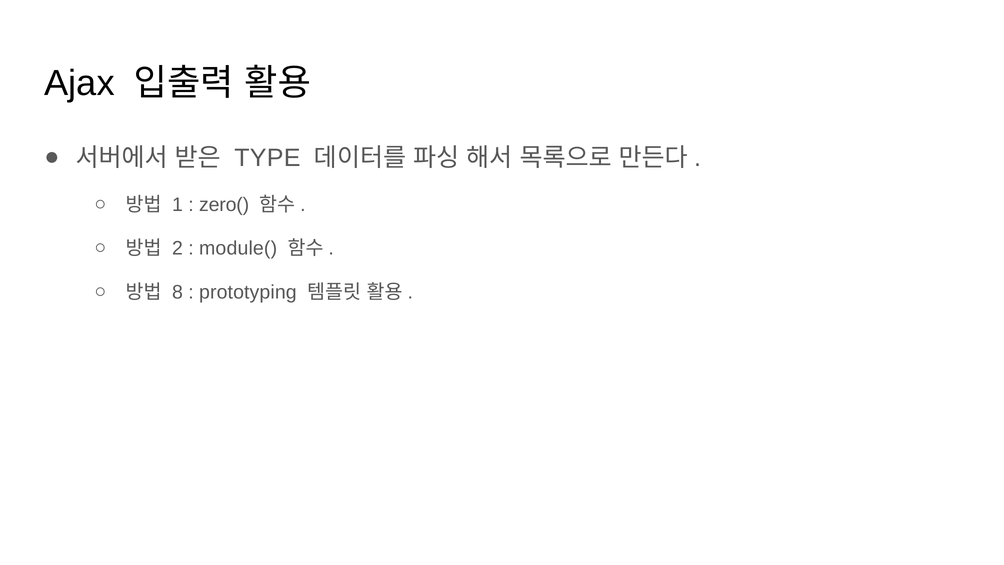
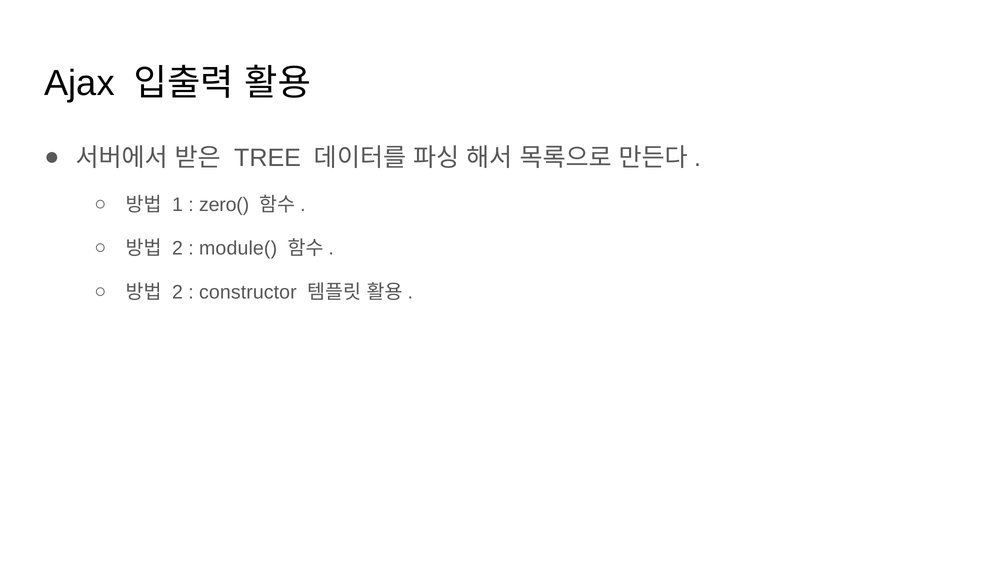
TYPE: TYPE -> TREE (268, 158)
8: 8 -> 2 (177, 292)
prototyping: prototyping -> constructor (248, 292)
